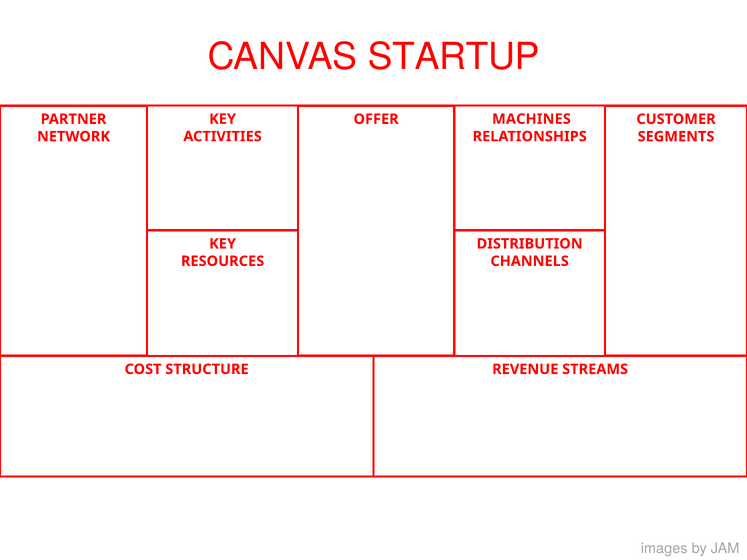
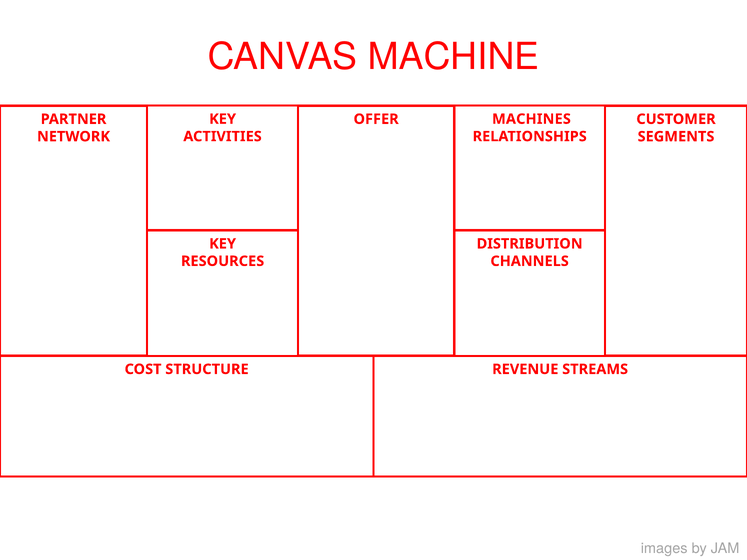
STARTUP: STARTUP -> MACHINE (454, 57)
